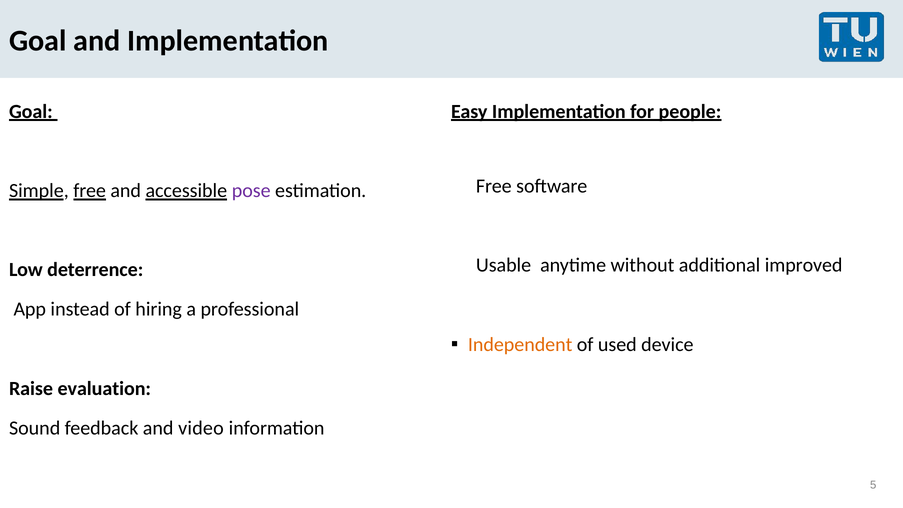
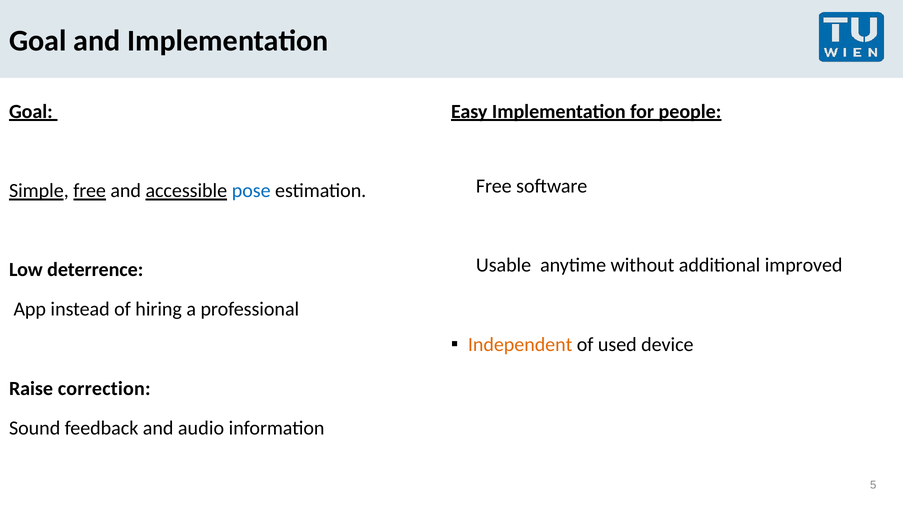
pose colour: purple -> blue (251, 191)
evaluation: evaluation -> correction (104, 388)
video: video -> audio (201, 428)
